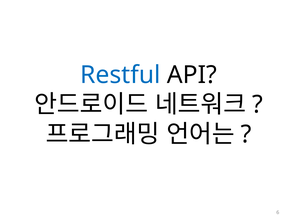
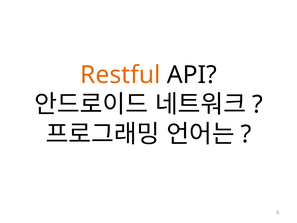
Restful colour: blue -> orange (120, 75)
